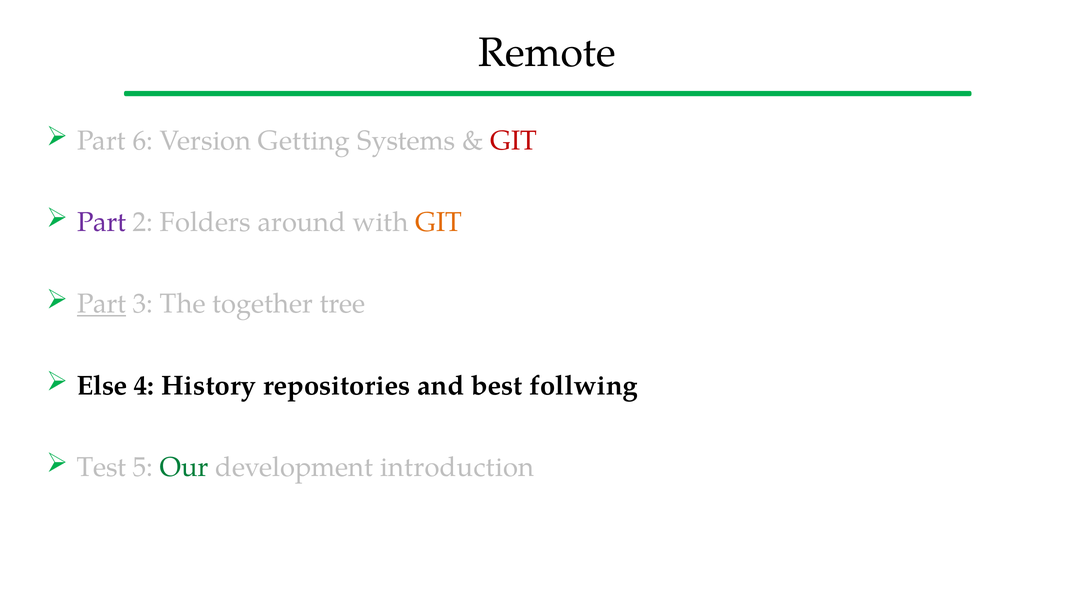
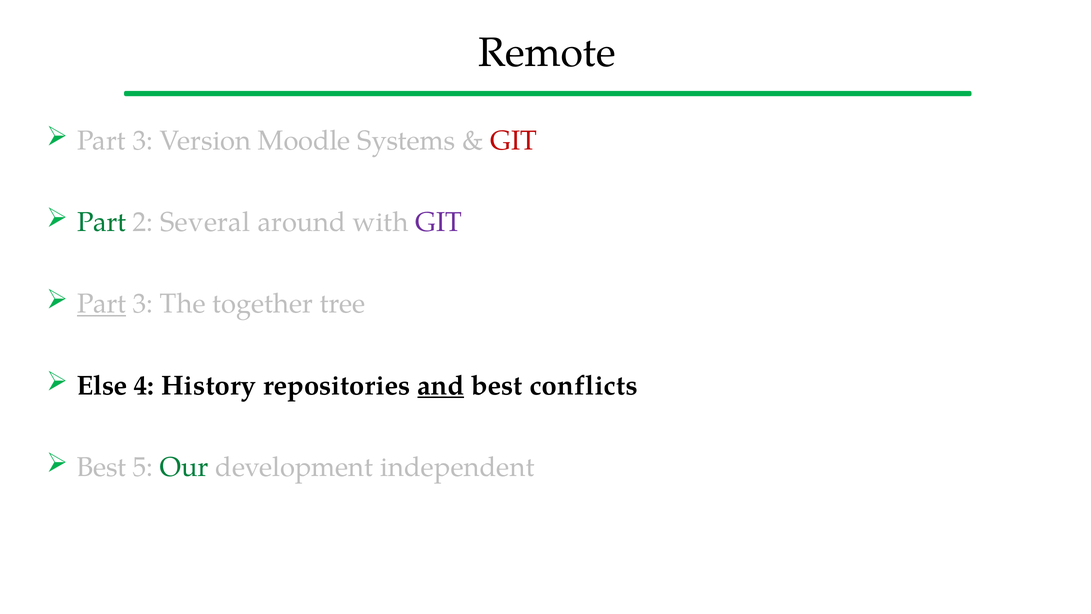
6: 6 -> 3 (143, 140)
Getting: Getting -> Moodle (304, 140)
Part colour: purple -> green (102, 222)
Folders: Folders -> Several (205, 222)
GIT colour: orange -> purple (439, 222)
and underline: none -> present (441, 385)
follwing: follwing -> conflicts (584, 385)
Test: Test -> Best (102, 467)
introduction: introduction -> independent (457, 467)
